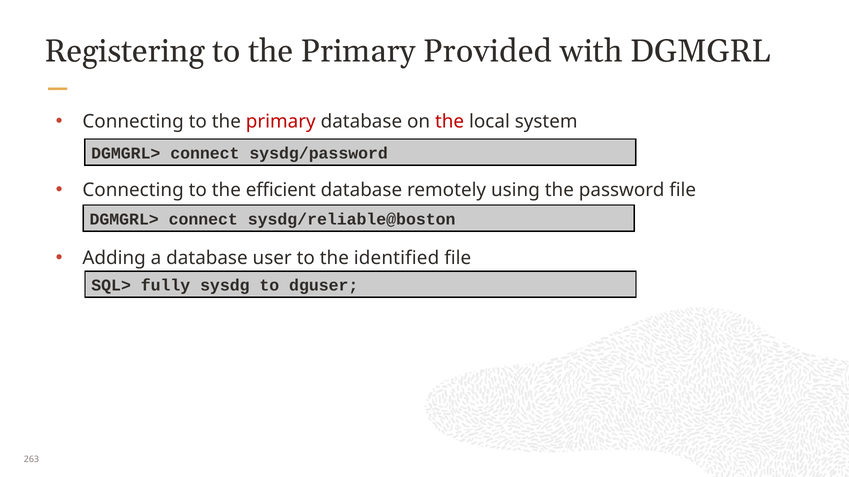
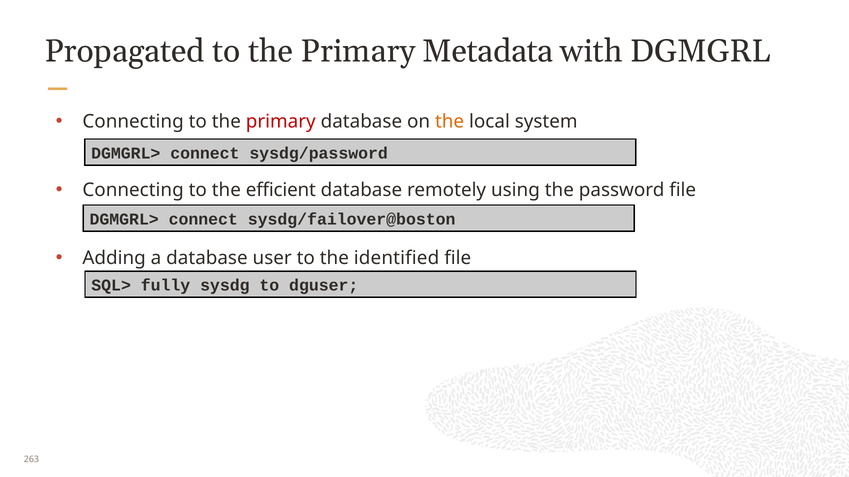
Registering: Registering -> Propagated (125, 51)
Provided: Provided -> Metadata (488, 51)
the colour: red -> orange (450, 122)
sysdg/reliable@boston: sysdg/reliable@boston -> sysdg/failover@boston (352, 220)
